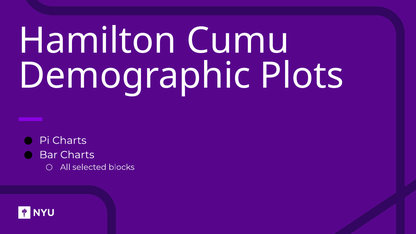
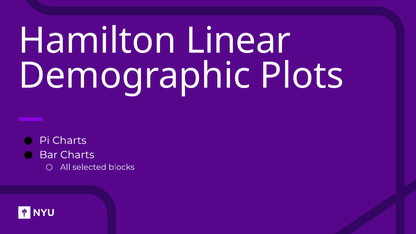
Cumu: Cumu -> Linear (238, 41)
